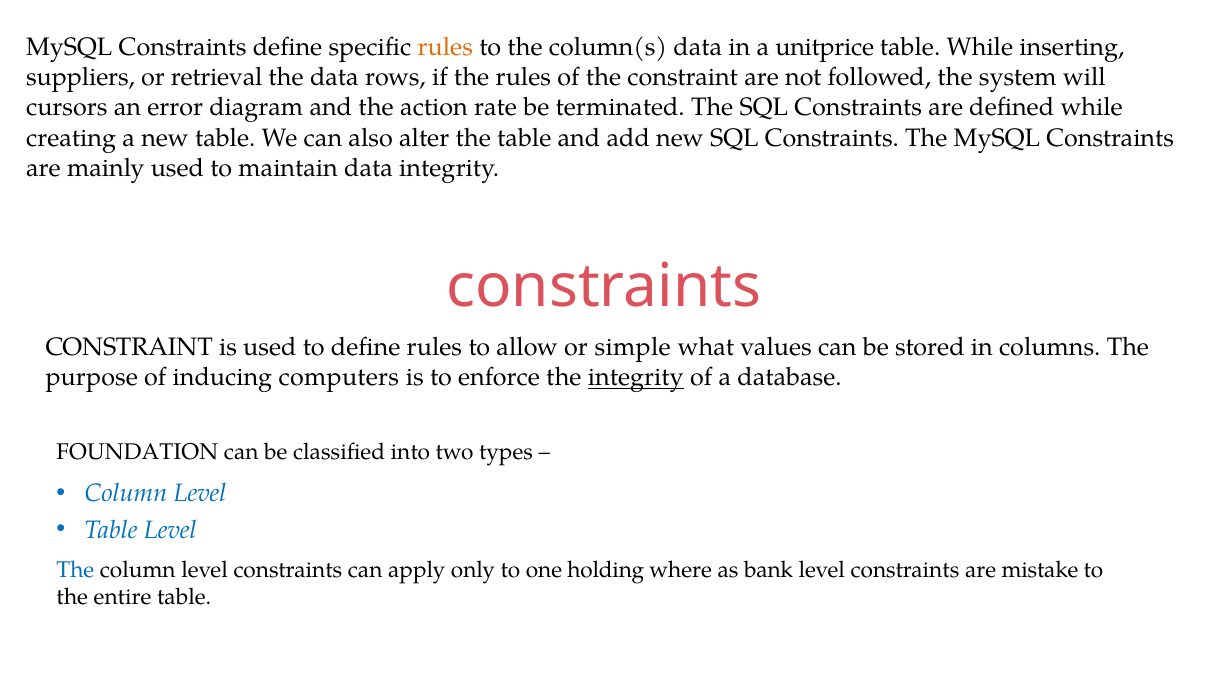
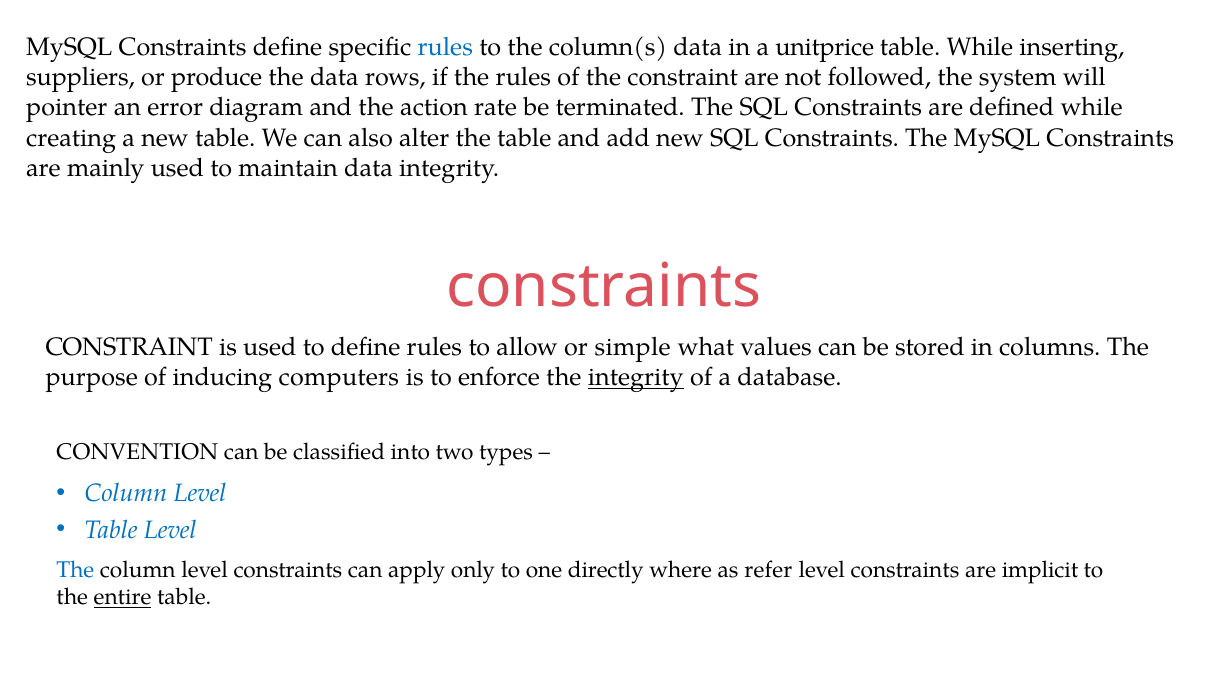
rules colour: orange -> blue (445, 47)
retrieval: retrieval -> produce (217, 77)
cursors: cursors -> pointer (67, 108)
FOUNDATION: FOUNDATION -> CONVENTION (137, 452)
holding: holding -> directly (606, 570)
bank: bank -> refer (768, 570)
mistake: mistake -> implicit (1040, 570)
entire underline: none -> present (123, 597)
